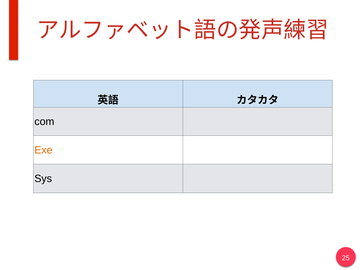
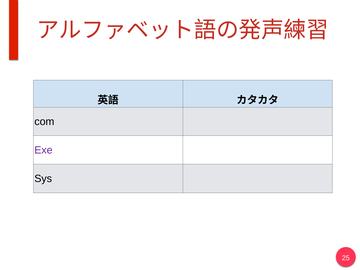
Exe colour: orange -> purple (43, 150)
